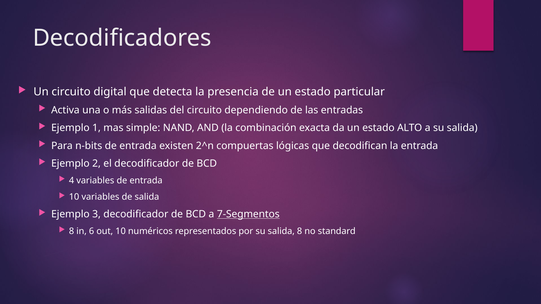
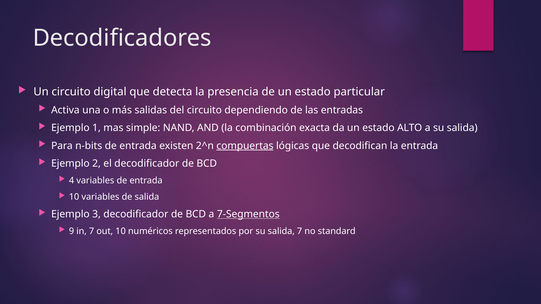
compuertas underline: none -> present (245, 146)
8: 8 -> 9 (72, 231)
in 6: 6 -> 7 (92, 231)
salida 8: 8 -> 7 (300, 231)
